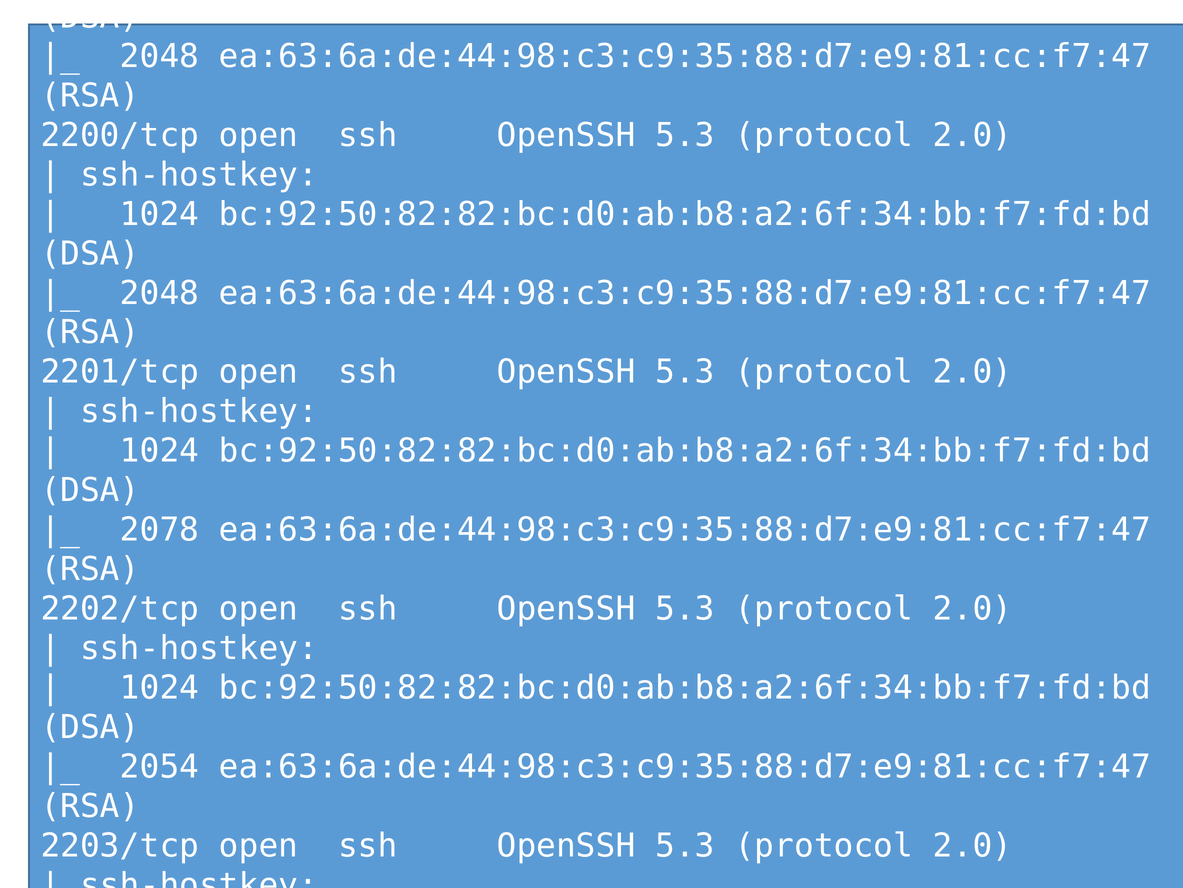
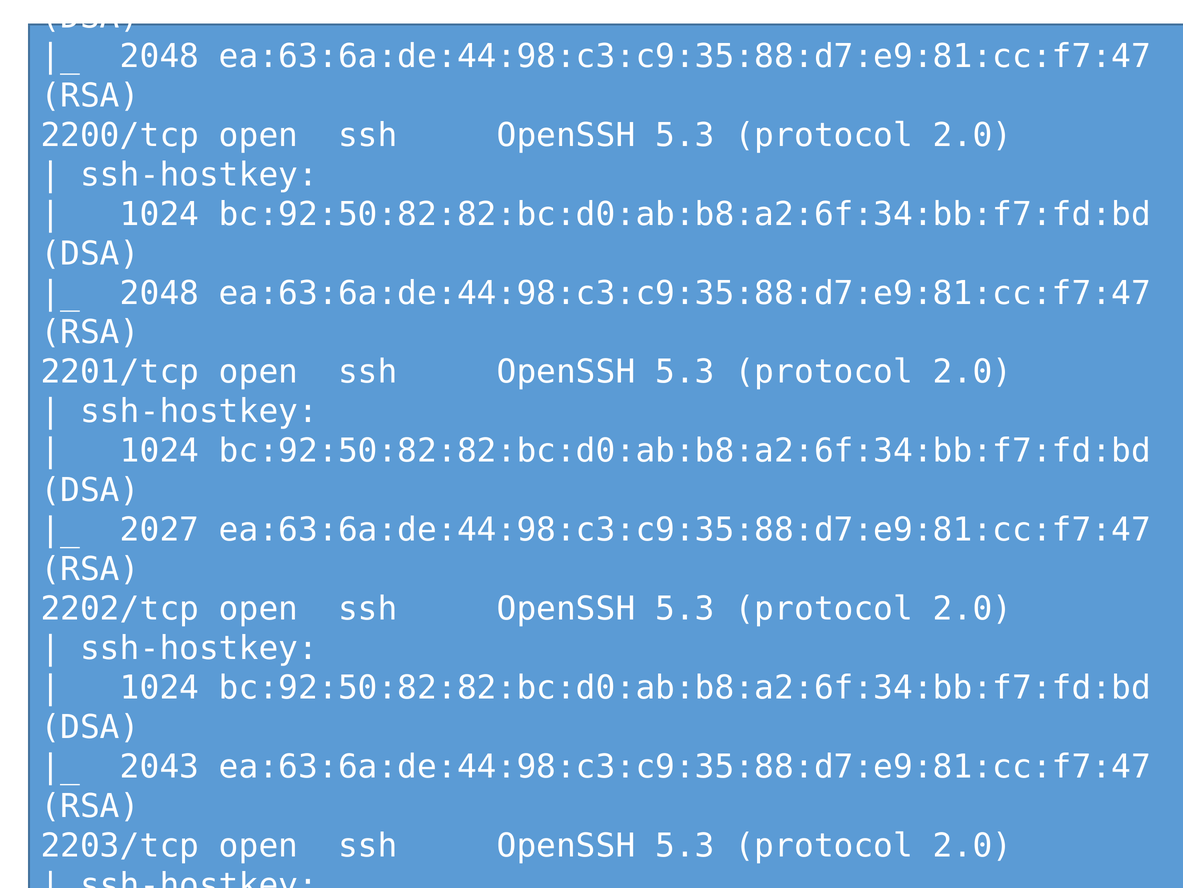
2078: 2078 -> 2027 (160, 530)
2054: 2054 -> 2043 (160, 766)
